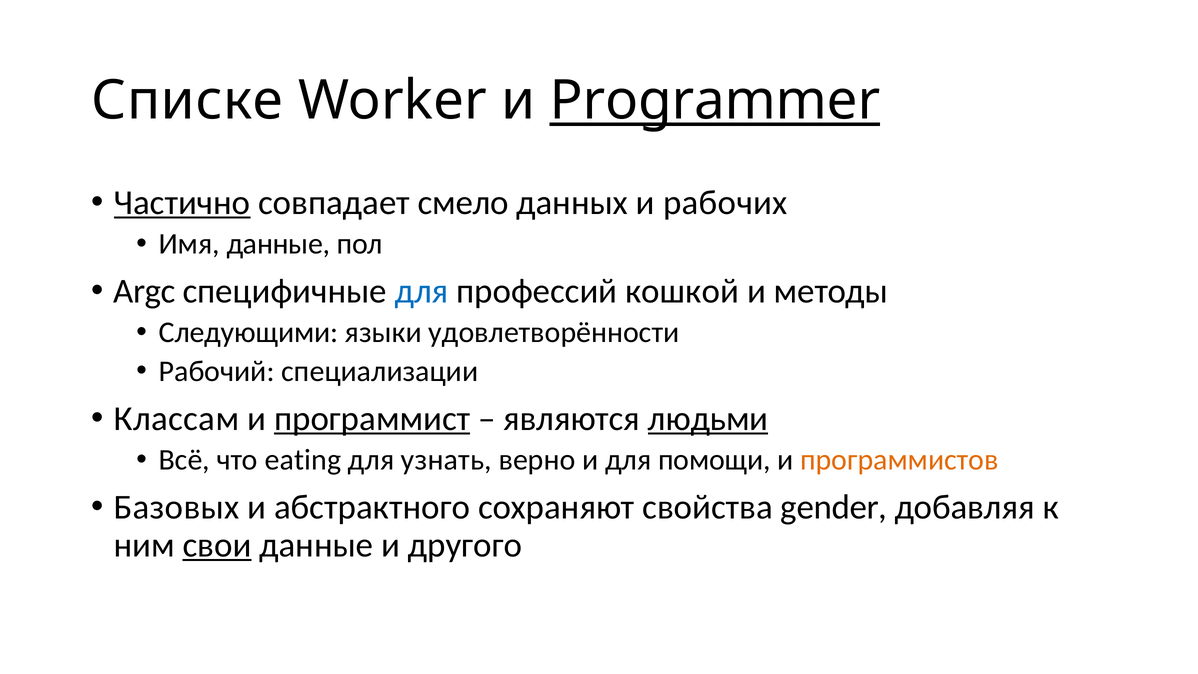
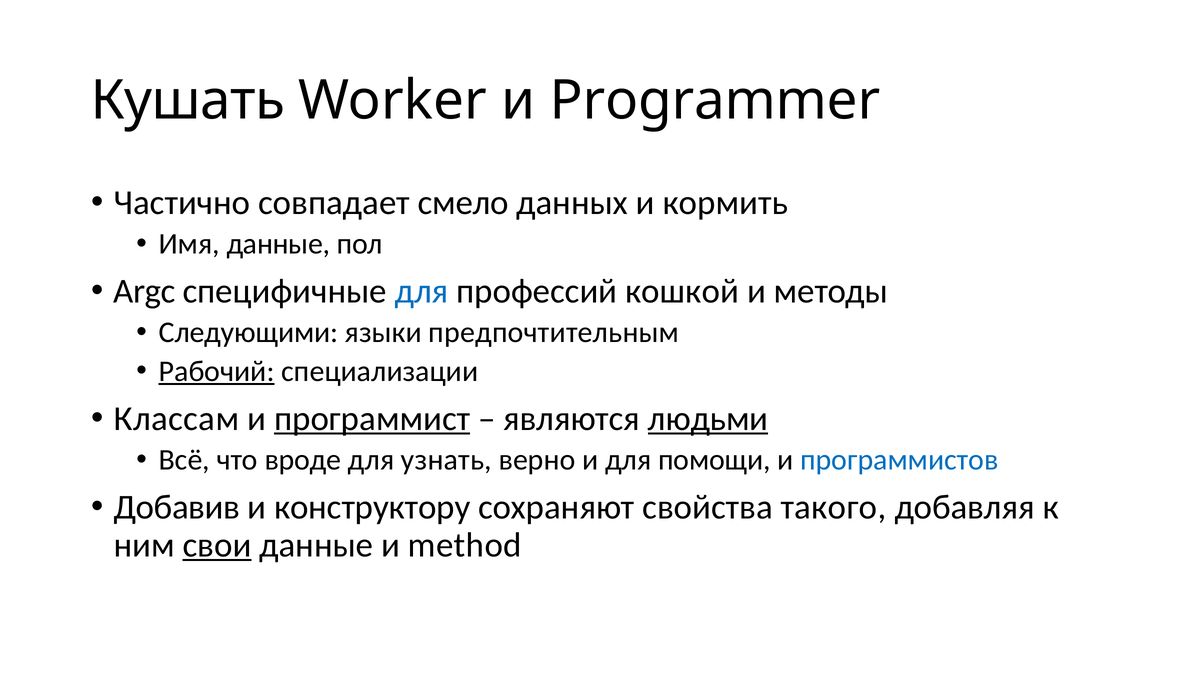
Списке: Списке -> Кушать (188, 101)
Programmer underline: present -> none (715, 101)
Частично underline: present -> none (182, 202)
рабочих: рабочих -> кормить (725, 202)
удовлетворённости: удовлетворённости -> предпочтительным (554, 332)
Рабочий underline: none -> present (217, 371)
eating: eating -> вроде (303, 460)
программистов colour: orange -> blue (899, 460)
Базовых: Базовых -> Добавив (177, 507)
абстрактного: абстрактного -> конструктору (372, 507)
gender: gender -> такого (833, 507)
другого: другого -> method (465, 545)
